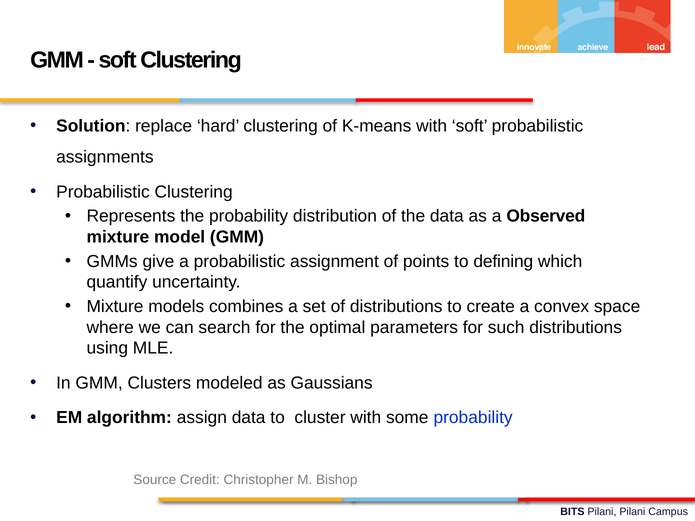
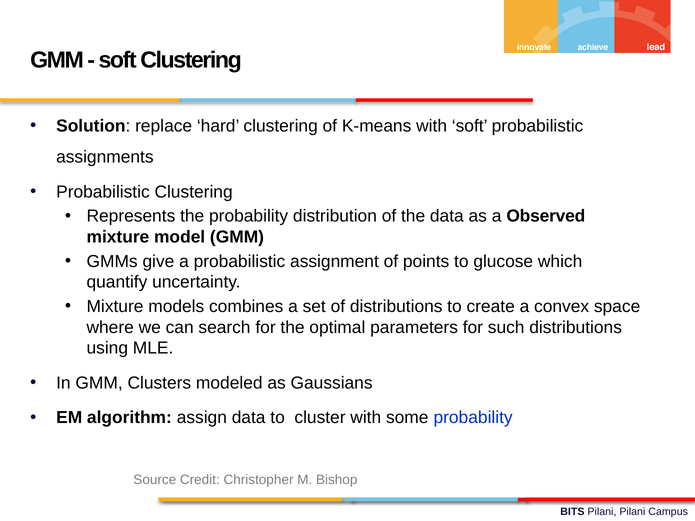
defining: defining -> glucose (503, 262)
